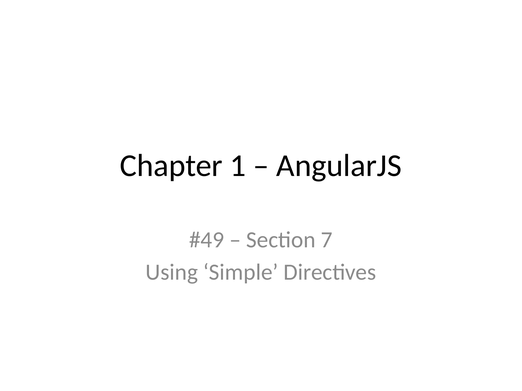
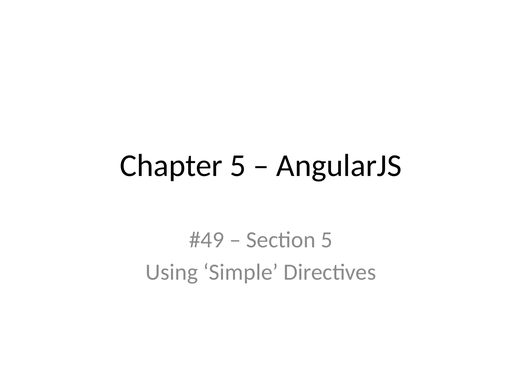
Chapter 1: 1 -> 5 (238, 166)
Section 7: 7 -> 5 (327, 240)
